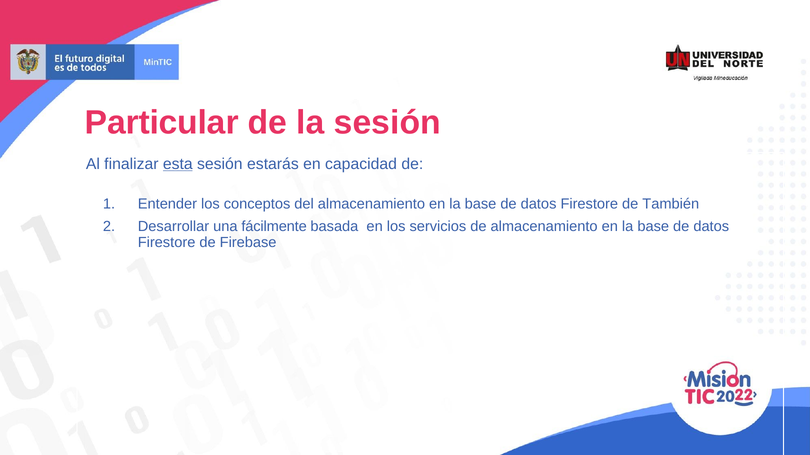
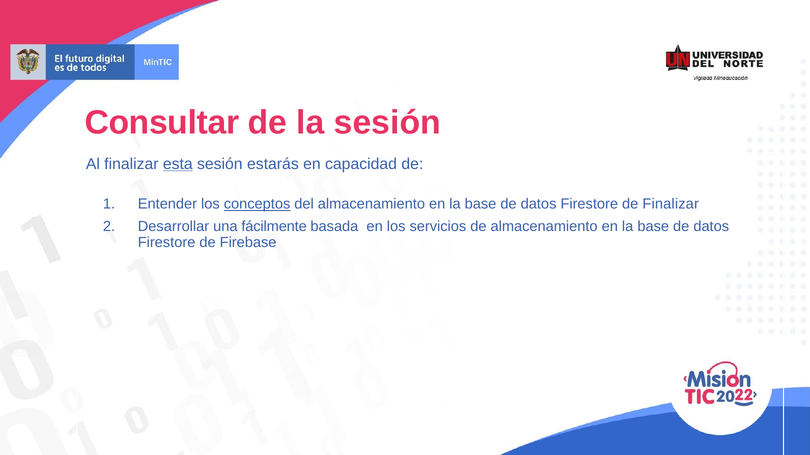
Particular: Particular -> Consultar (162, 123)
conceptos underline: none -> present (257, 204)
de También: También -> Finalizar (671, 204)
